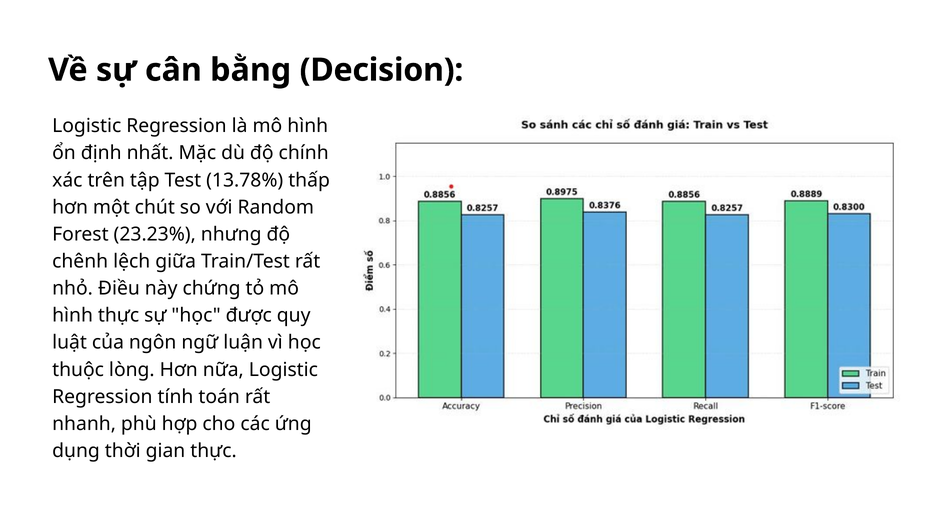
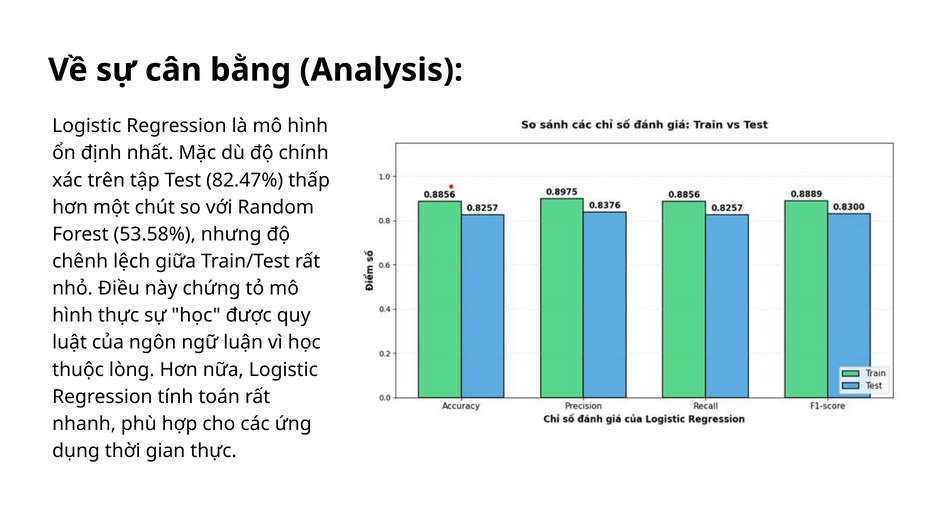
Decision: Decision -> Analysis (381, 70)
13.78%: 13.78% -> 82.47% (245, 180)
23.23%: 23.23% -> 53.58% (155, 234)
